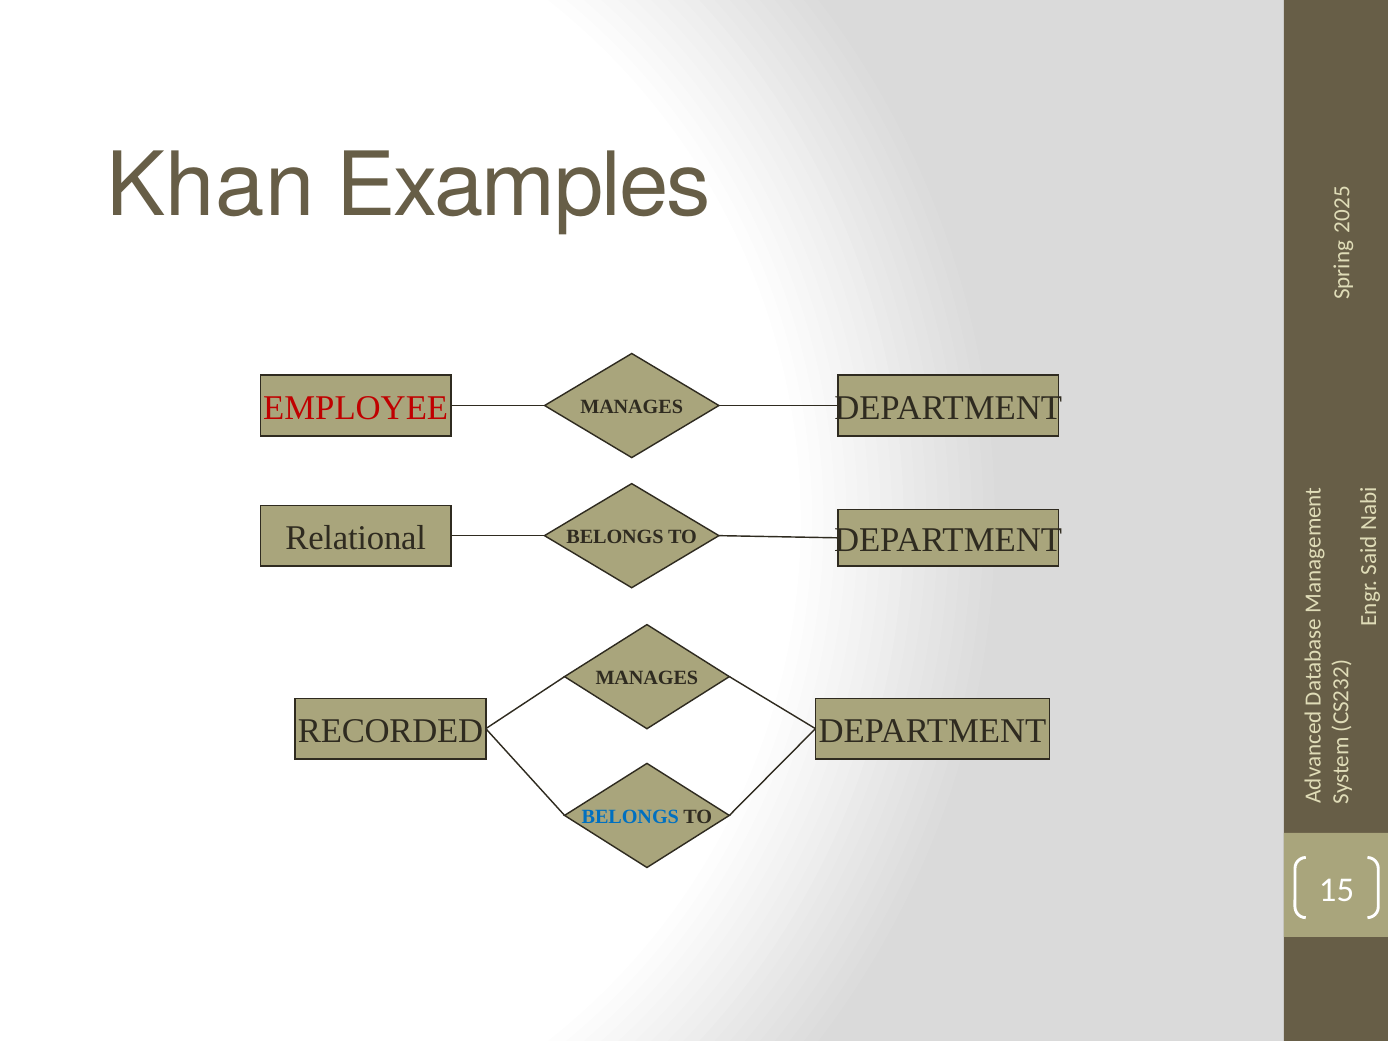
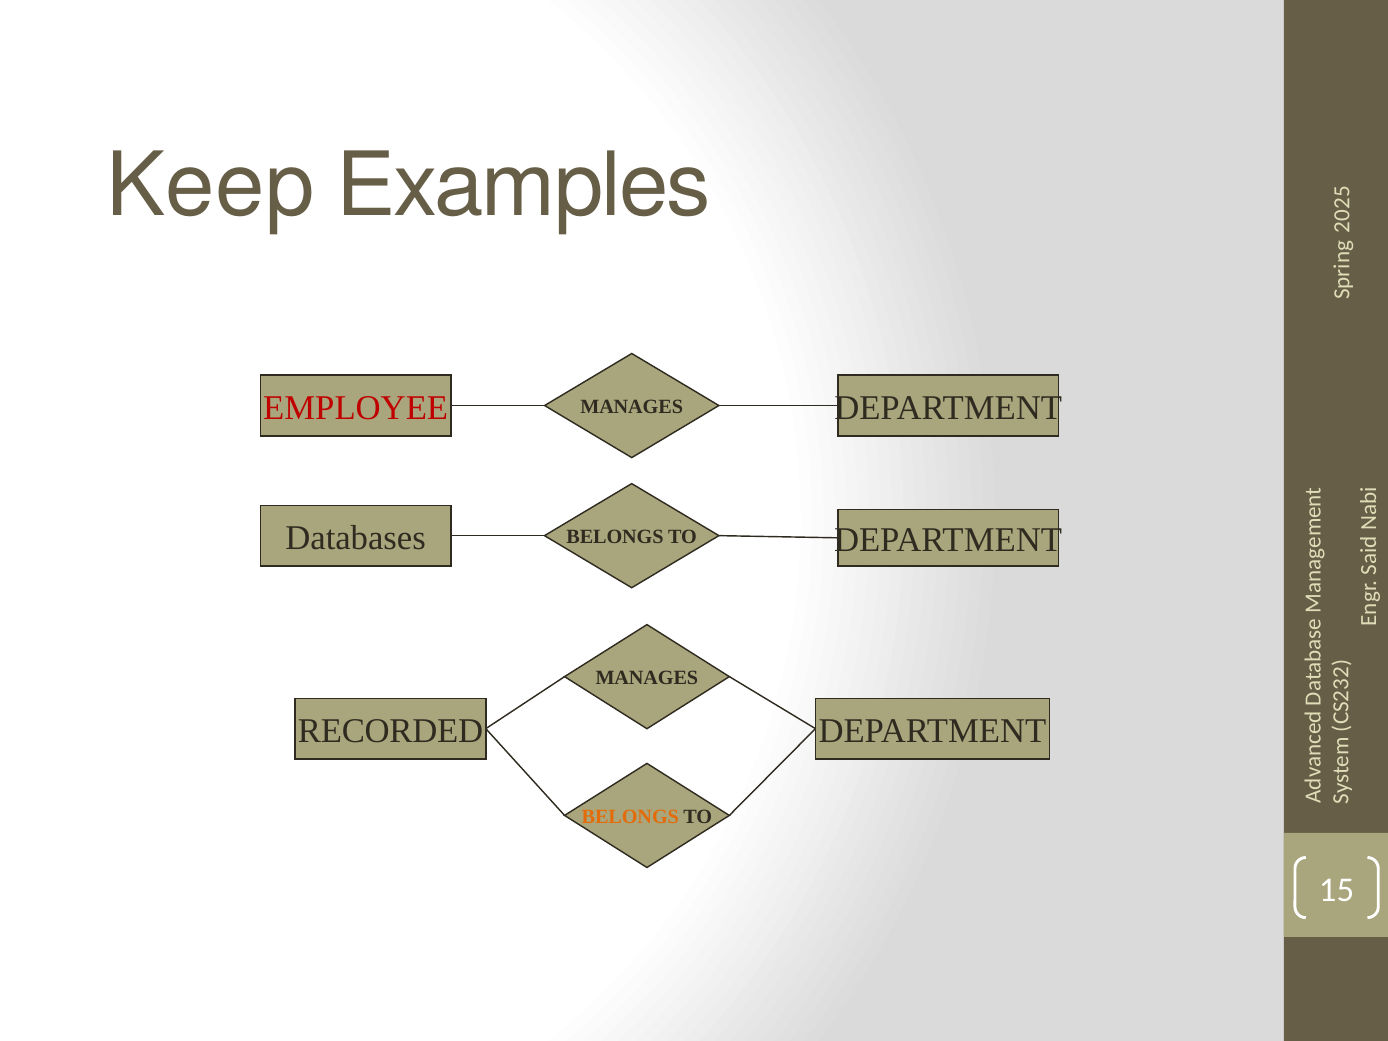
Khan: Khan -> Keep (211, 186)
Relational: Relational -> Databases (356, 538)
BELONGS colour: blue -> orange (630, 817)
